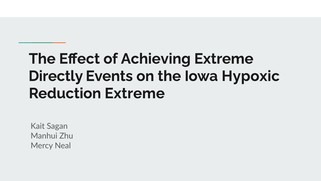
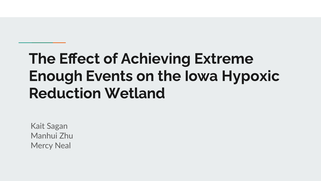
Directly: Directly -> Enough (56, 76)
Reduction Extreme: Extreme -> Wetland (135, 93)
